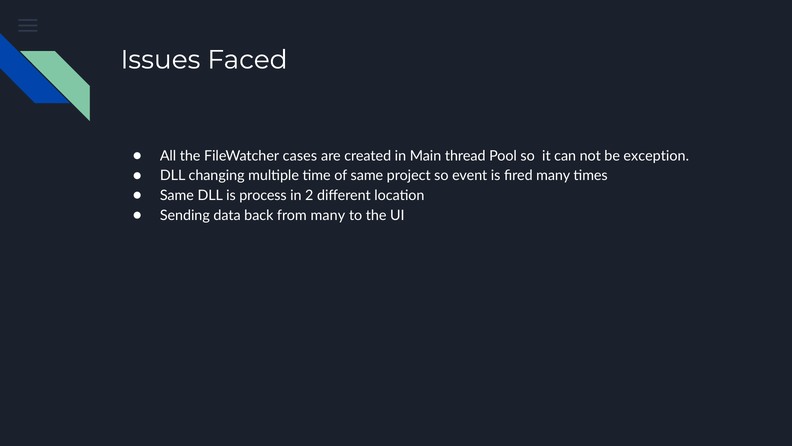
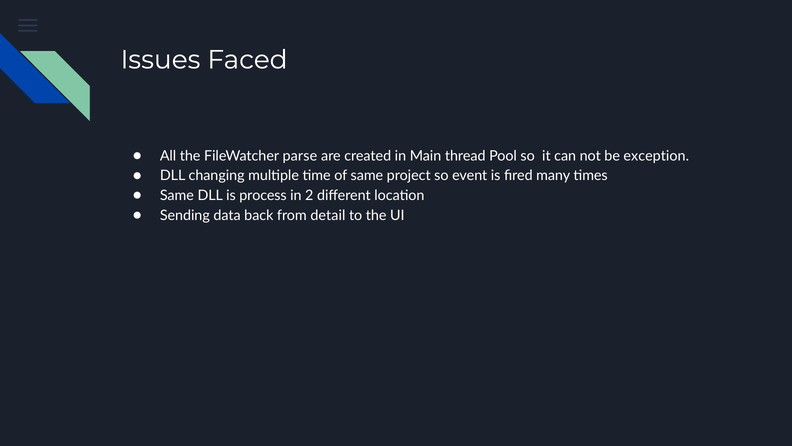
cases: cases -> parse (300, 156)
from many: many -> detail (328, 215)
